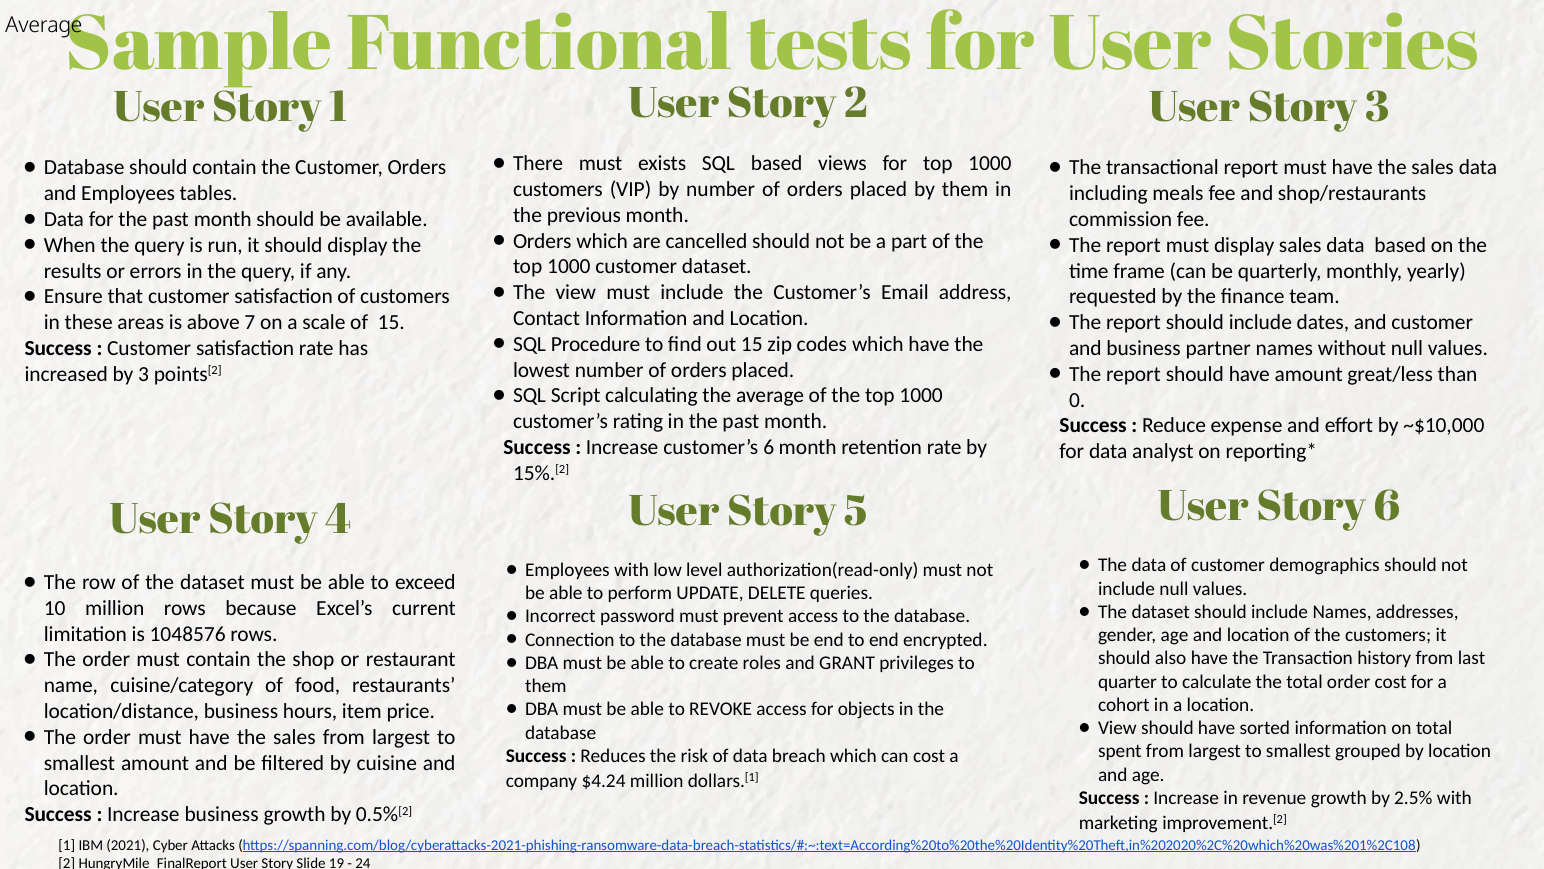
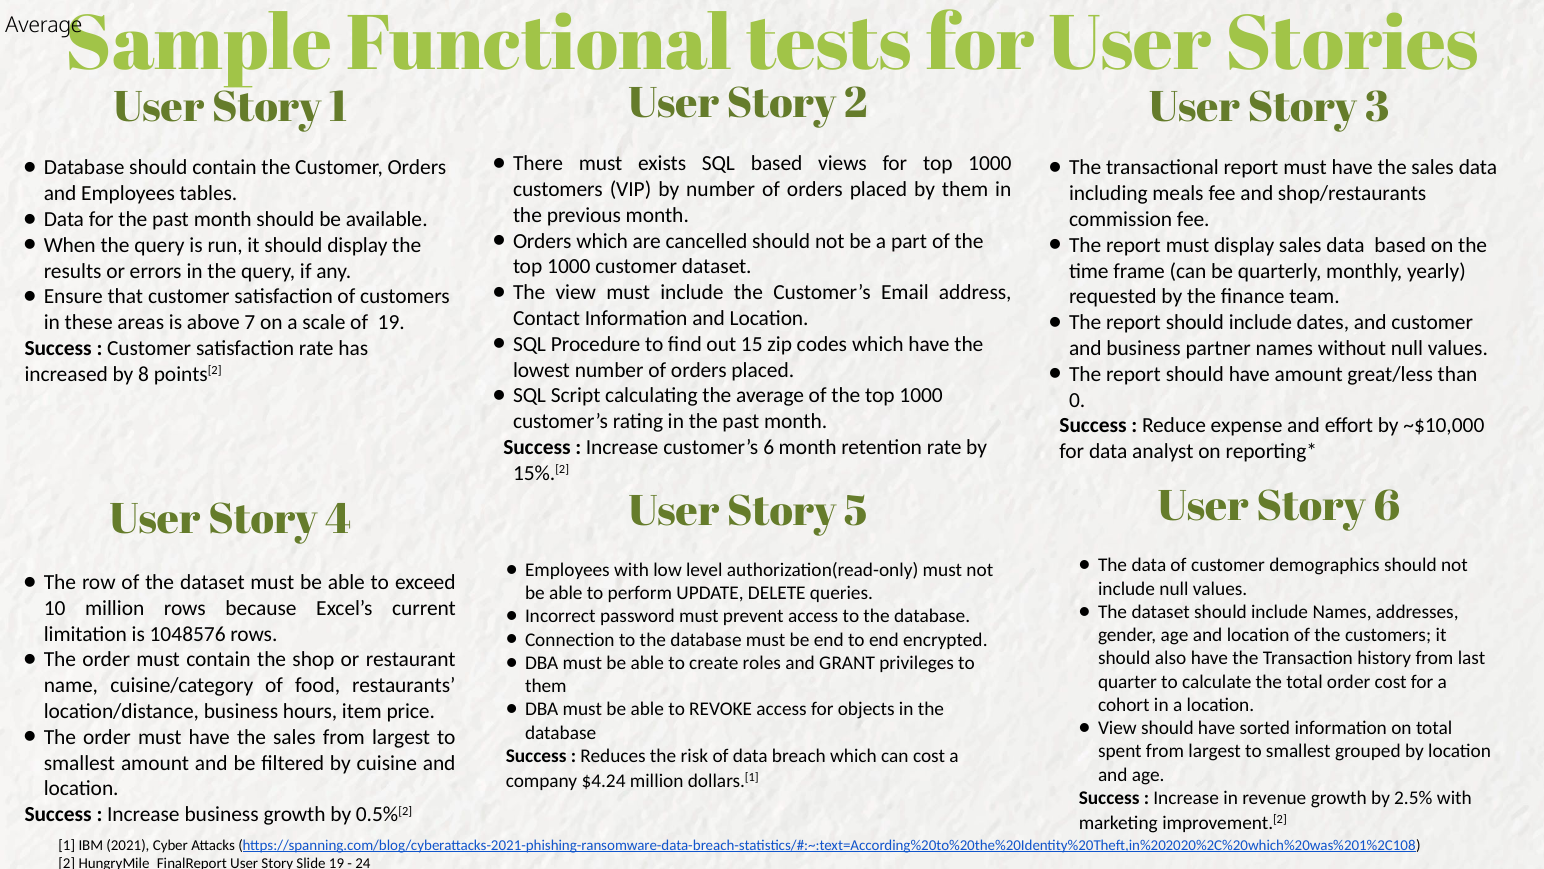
of 15: 15 -> 19 (391, 322)
by 3: 3 -> 8 (144, 374)
